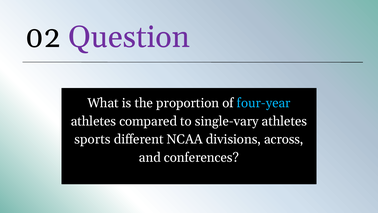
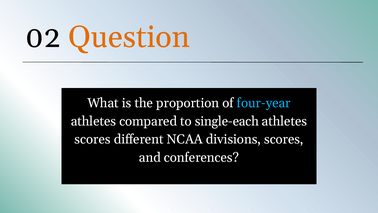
Question colour: purple -> orange (129, 37)
single-vary: single-vary -> single-each (227, 121)
sports: sports -> scores (93, 139)
divisions across: across -> scores (284, 139)
